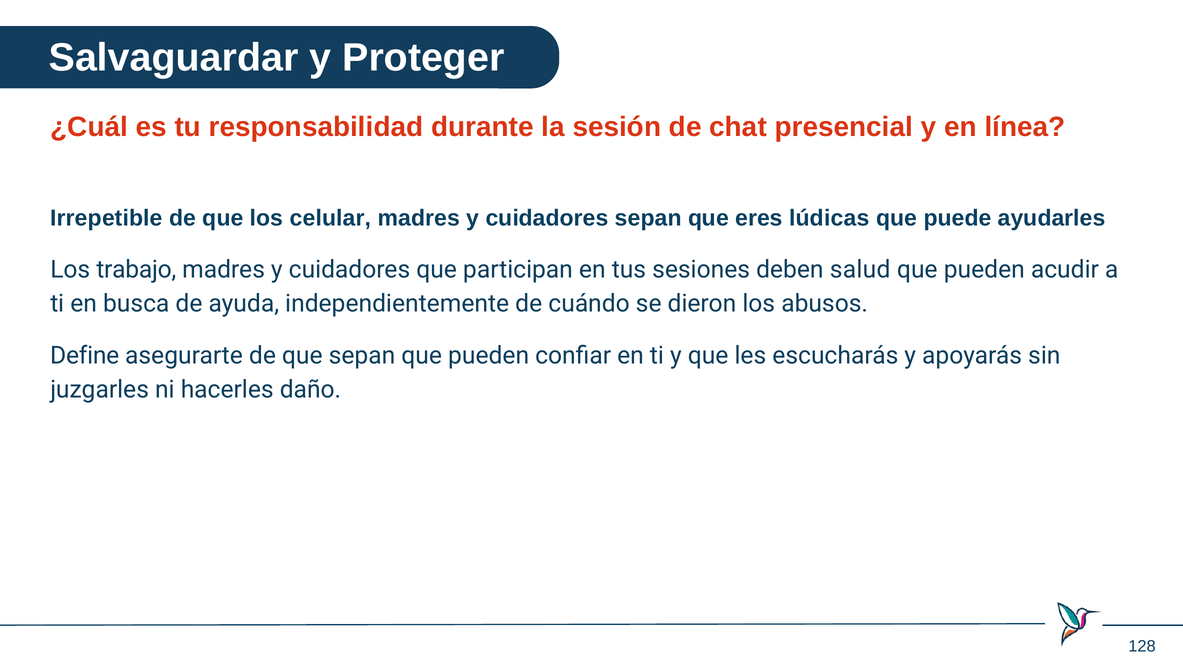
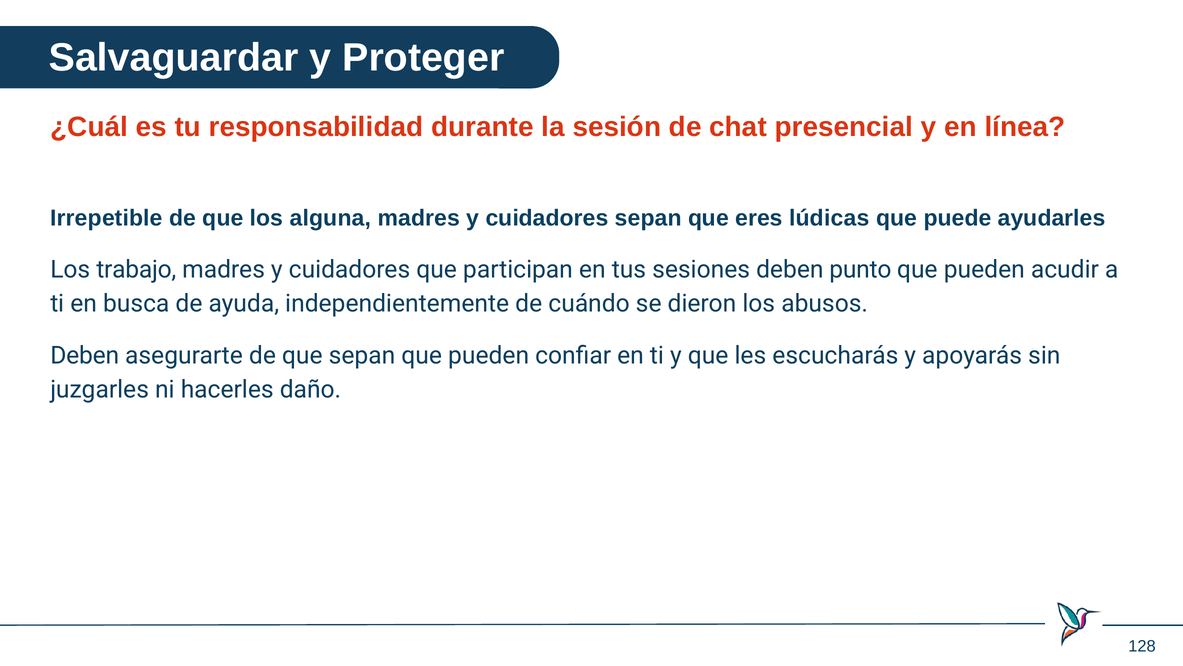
celular: celular -> alguna (330, 218)
salud: salud -> punto (860, 269)
Define: Define -> Deben (85, 355)
